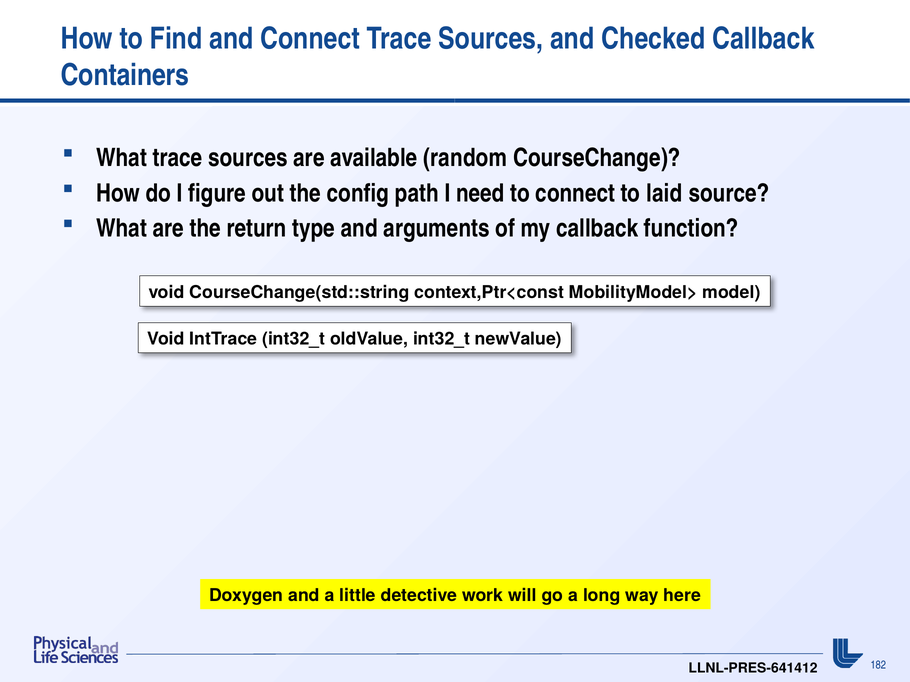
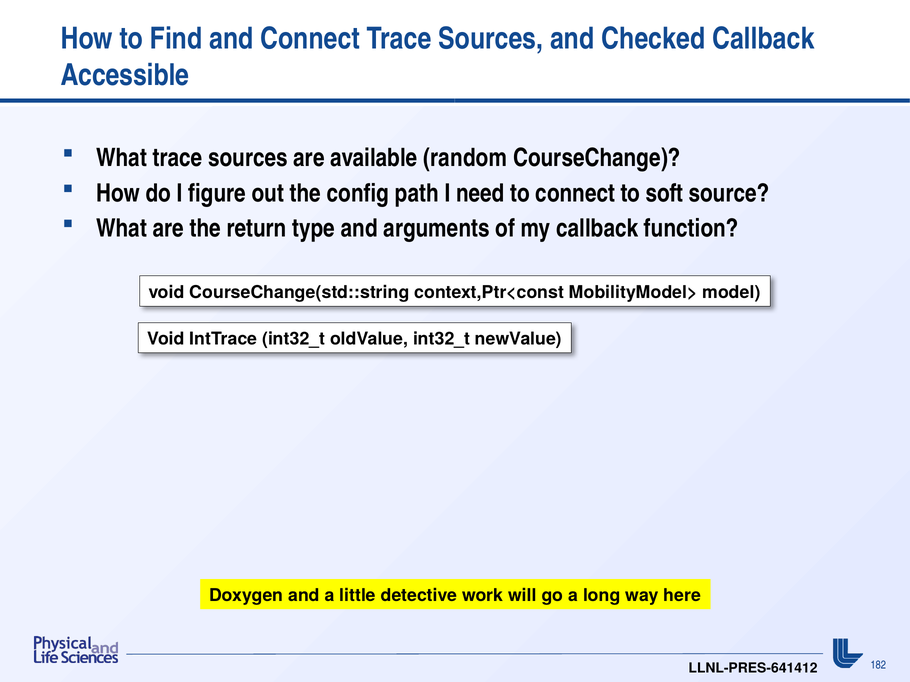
Containers: Containers -> Accessible (125, 75)
laid: laid -> soft (665, 193)
